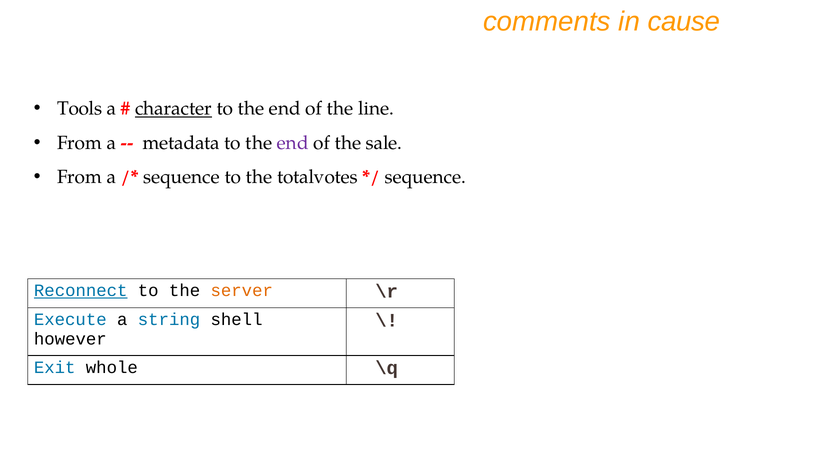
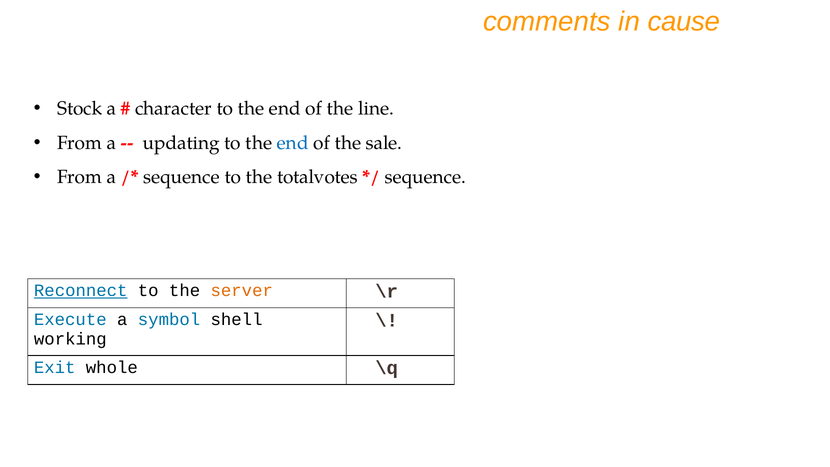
Tools: Tools -> Stock (80, 109)
character underline: present -> none (173, 109)
metadata: metadata -> updating (181, 143)
end colour: purple -> blue (293, 143)
string: string -> symbol (169, 319)
however: however -> working (70, 339)
